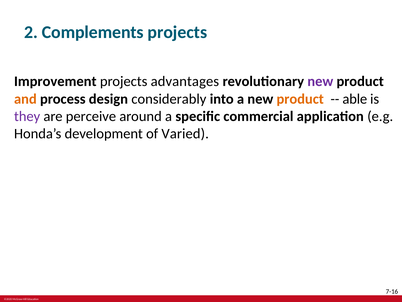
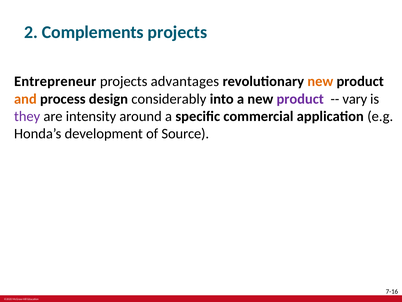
Improvement: Improvement -> Entrepreneur (55, 81)
new colour: purple -> orange (320, 81)
product colour: orange -> purple (300, 99)
able: able -> vary (355, 99)
perceive: perceive -> intensity (91, 116)
Varied: Varied -> Source (185, 134)
